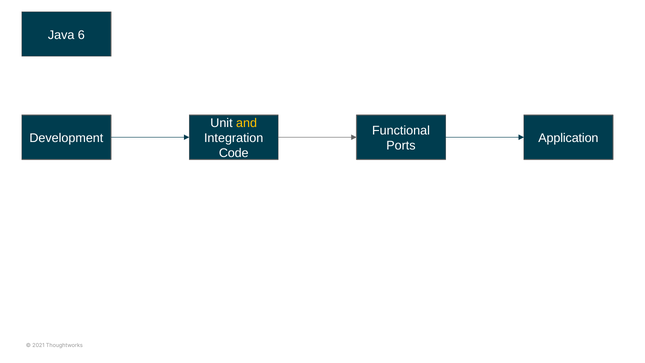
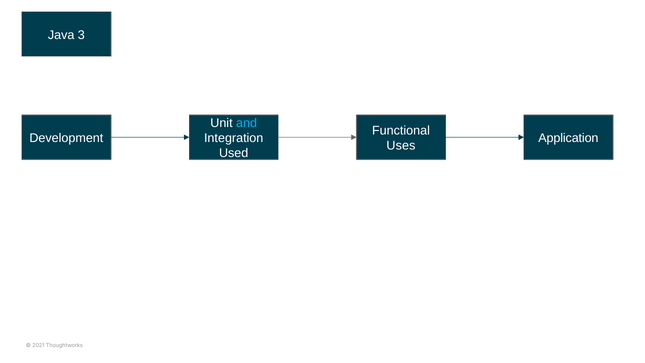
6: 6 -> 3 (81, 35)
and colour: yellow -> light blue (247, 123)
Ports: Ports -> Uses (401, 146)
Code: Code -> Used (234, 153)
